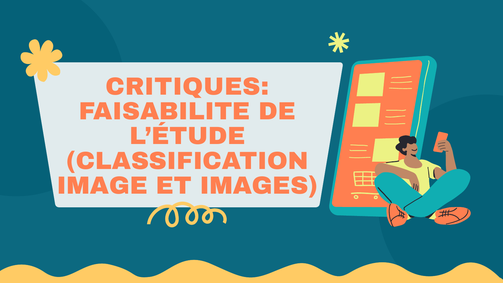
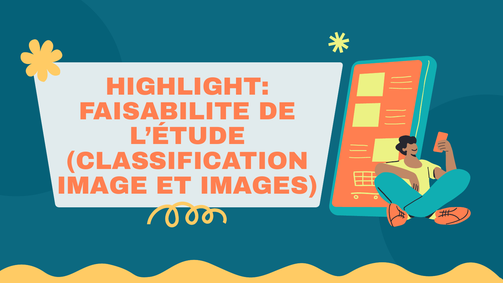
CRITIQUES: CRITIQUES -> HIGHLIGHT (187, 86)
